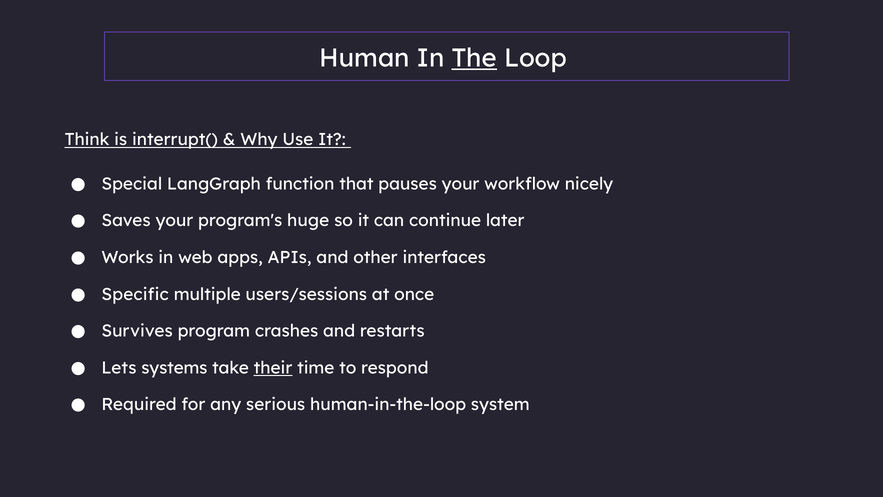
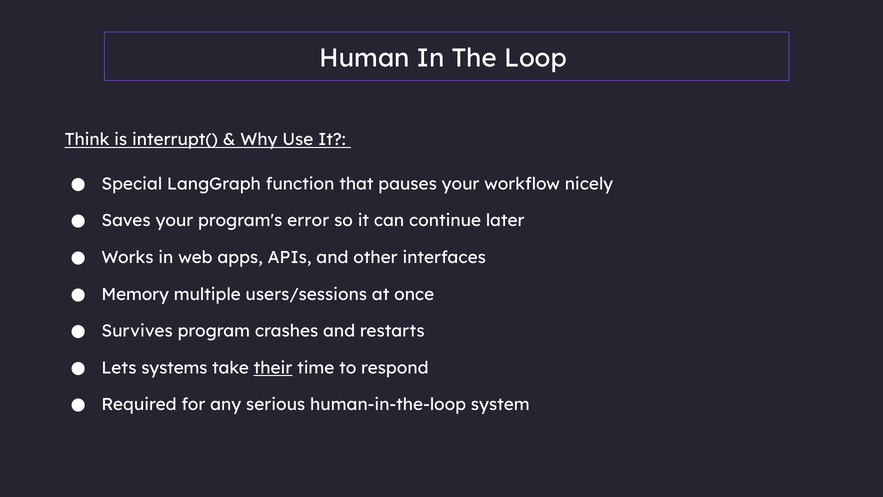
The underline: present -> none (474, 58)
huge: huge -> error (308, 221)
Specific: Specific -> Memory (135, 294)
